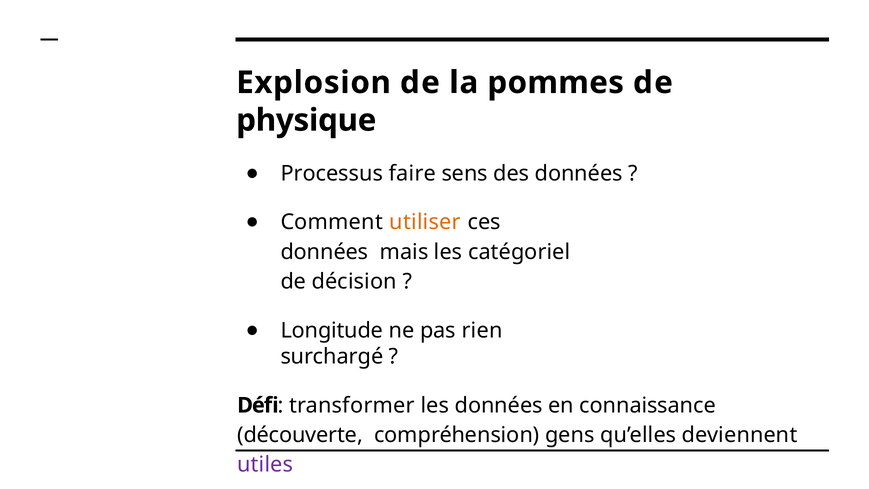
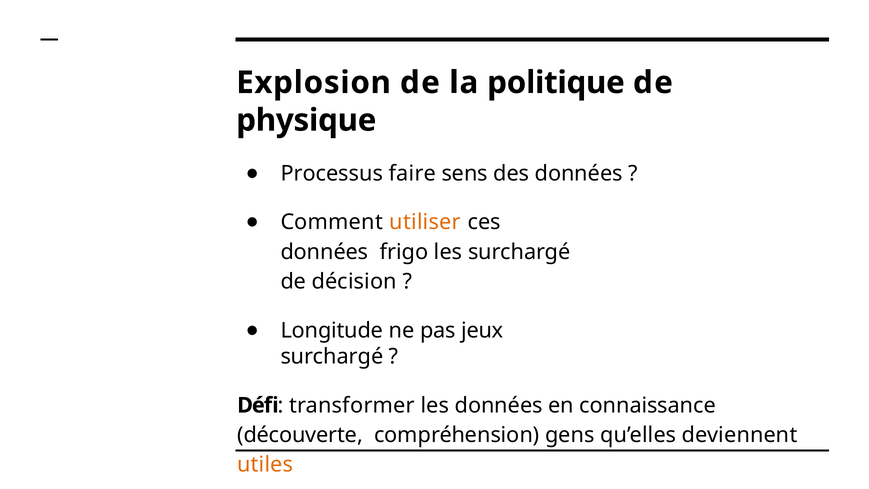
pommes: pommes -> politique (556, 83)
mais: mais -> frigo (404, 252)
les catégoriel: catégoriel -> surchargé (519, 252)
rien: rien -> jeux (482, 330)
utiles colour: purple -> orange (265, 465)
